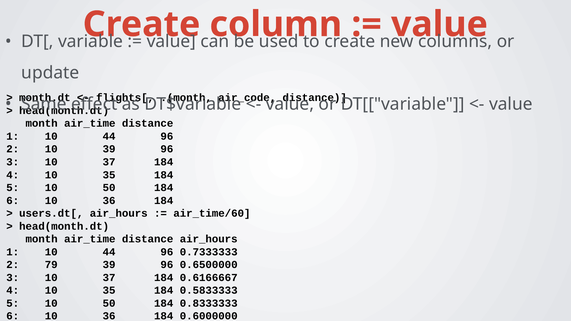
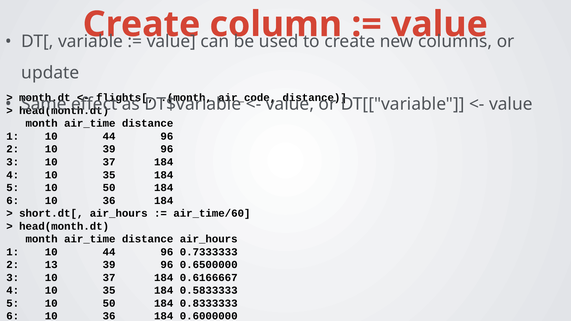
users.dt[: users.dt[ -> short.dt[ (51, 213)
79: 79 -> 13 (51, 265)
